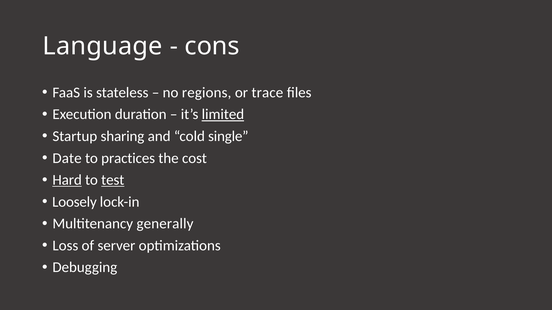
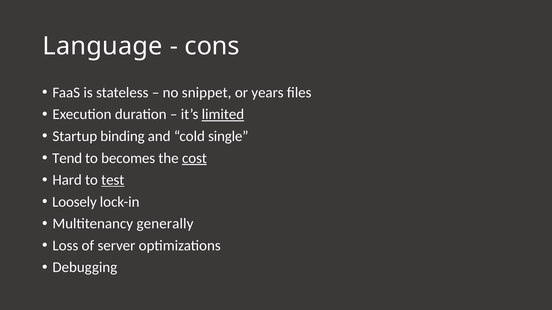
regions: regions -> snippet (207, 93)
trace: trace -> years (267, 93)
sharing: sharing -> binding (123, 136)
Date: Date -> Tend (67, 158)
practices: practices -> becomes (128, 158)
cost underline: none -> present (194, 158)
Hard underline: present -> none (67, 180)
